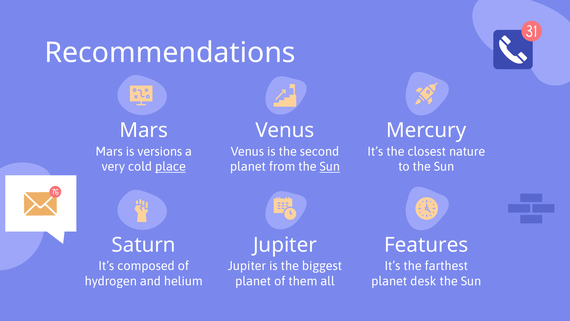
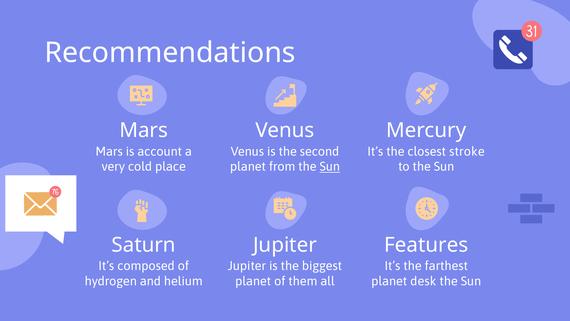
versions: versions -> account (160, 151)
nature: nature -> stroke (467, 151)
place underline: present -> none (170, 167)
